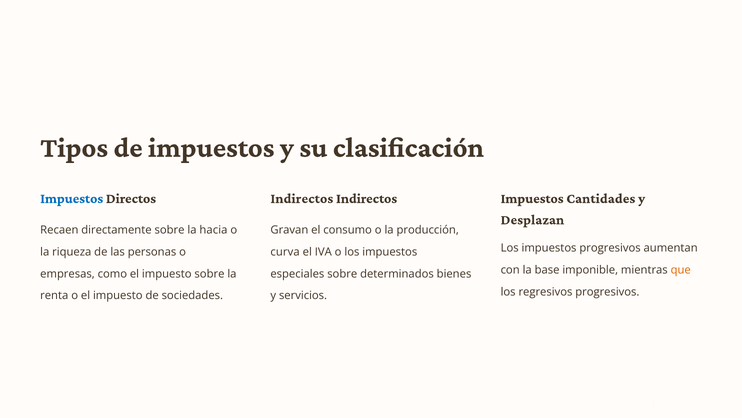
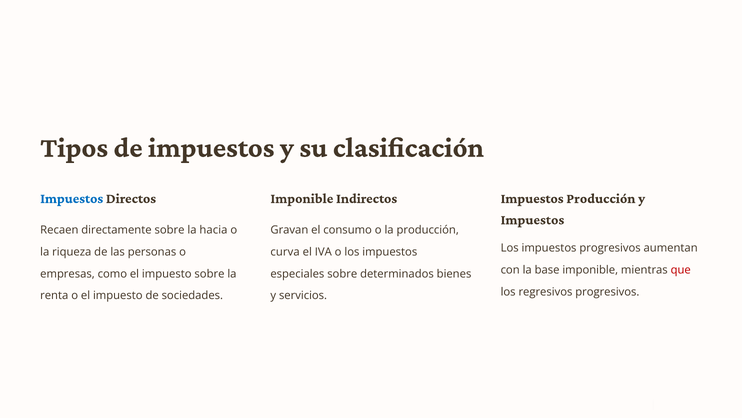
Indirectos: Indirectos -> Imponible (302, 198)
Impuestos Cantidades: Cantidades -> Producción (601, 198)
Desplazan: Desplazan -> Impuestos (532, 219)
que colour: orange -> red (681, 270)
